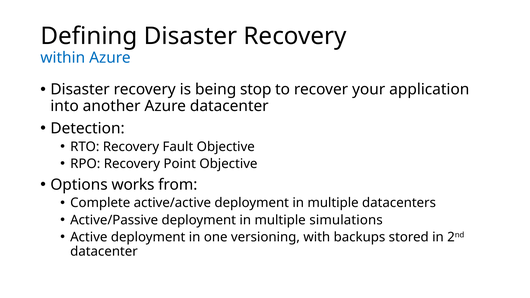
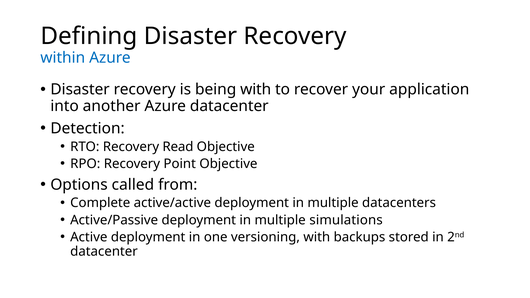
being stop: stop -> with (256, 90)
Fault: Fault -> Read (178, 147)
works: works -> called (133, 185)
